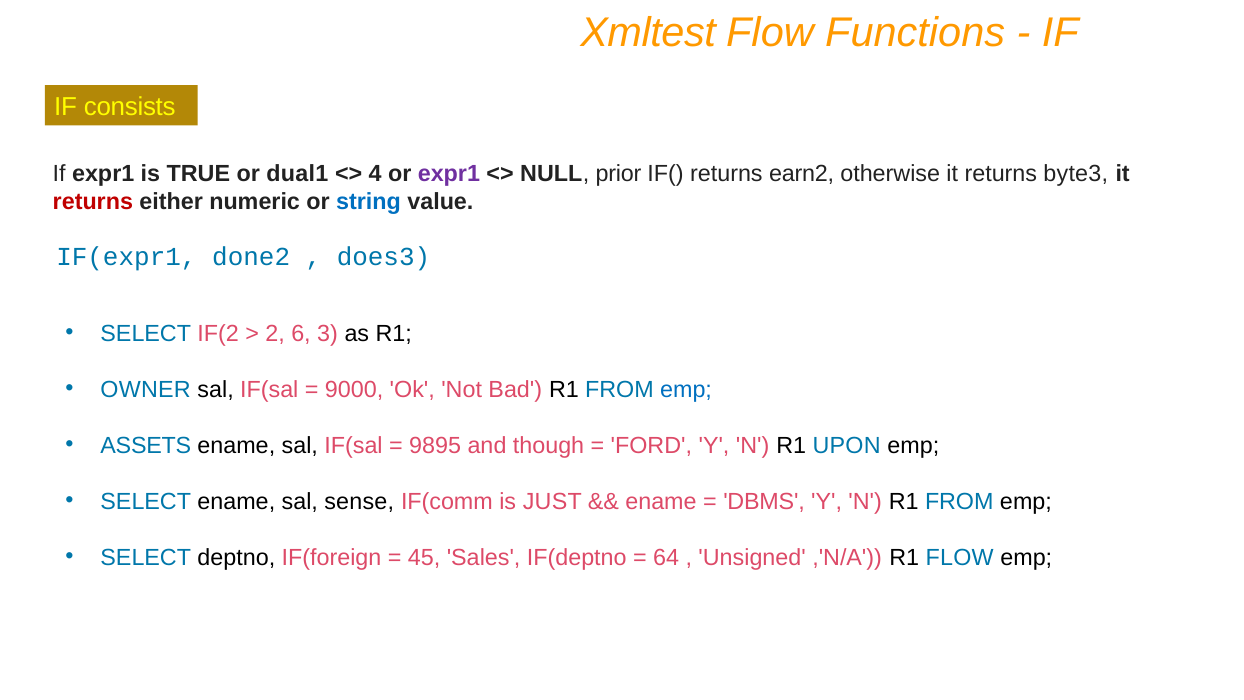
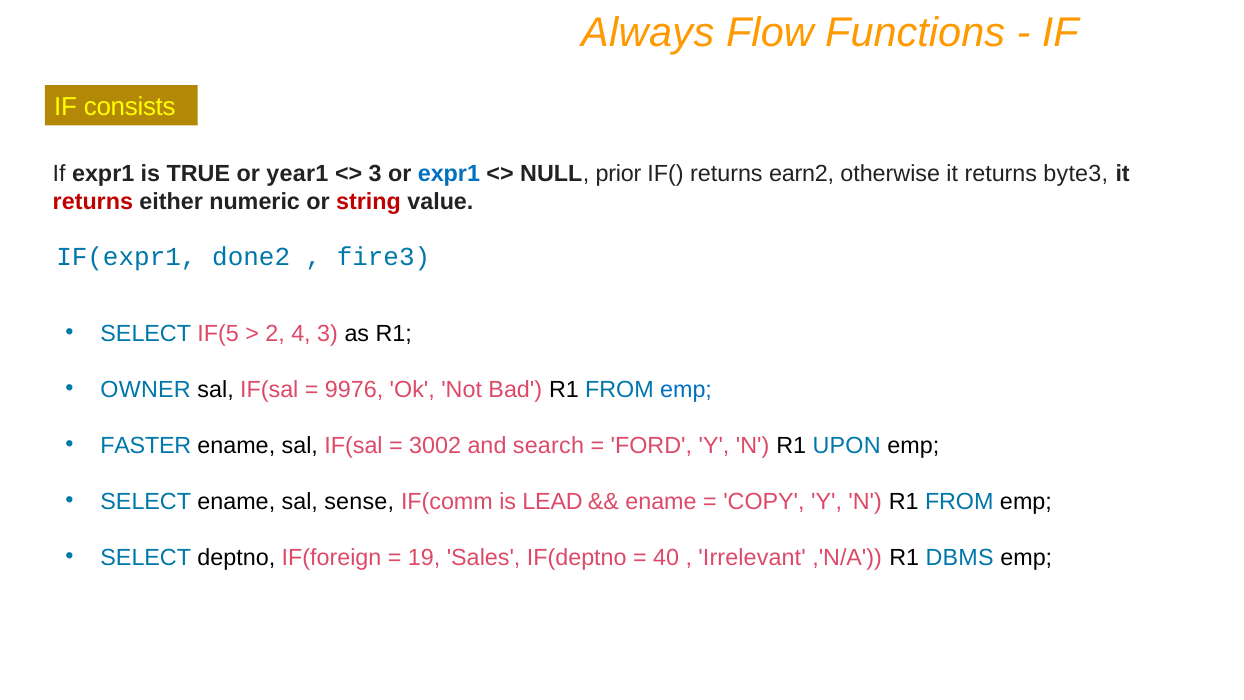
Xmltest: Xmltest -> Always (648, 32)
dual1: dual1 -> year1 (297, 174)
4: 4 -> 3 (375, 174)
expr1 colour: purple -> blue (449, 174)
string colour: blue -> red (369, 202)
does3: does3 -> fire3 (383, 257)
IF(2: IF(2 -> IF(5 (218, 333)
6: 6 -> 4 (301, 333)
9000: 9000 -> 9976 (354, 389)
ASSETS: ASSETS -> FASTER (146, 445)
9895: 9895 -> 3002 (435, 445)
though: though -> search (548, 445)
JUST: JUST -> LEAD (553, 501)
DBMS: DBMS -> COPY (764, 501)
45: 45 -> 19 (424, 557)
64: 64 -> 40 (666, 557)
Unsigned: Unsigned -> Irrelevant (752, 557)
R1 FLOW: FLOW -> DBMS (960, 557)
